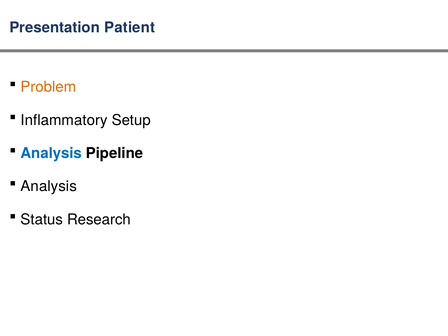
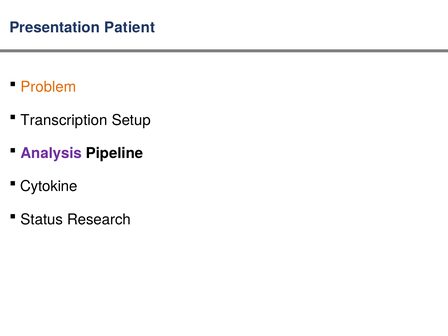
Inflammatory: Inflammatory -> Transcription (64, 120)
Analysis colour: blue -> purple (51, 153)
Analysis: Analysis -> Cytokine (49, 186)
